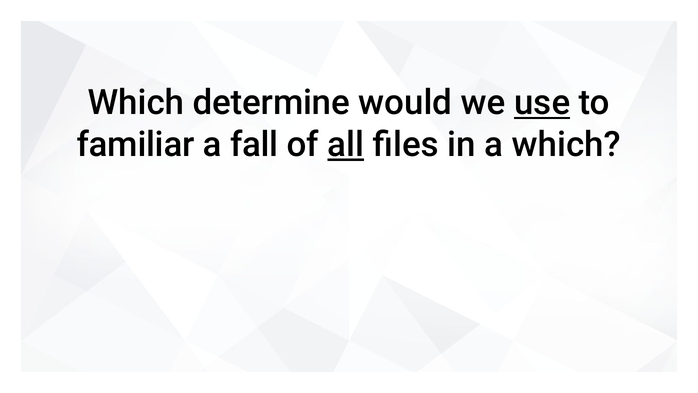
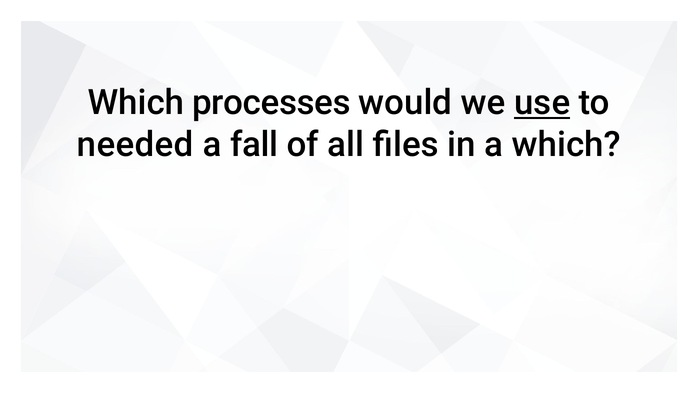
determine: determine -> processes (271, 103)
familiar: familiar -> needed (135, 145)
all underline: present -> none (346, 145)
